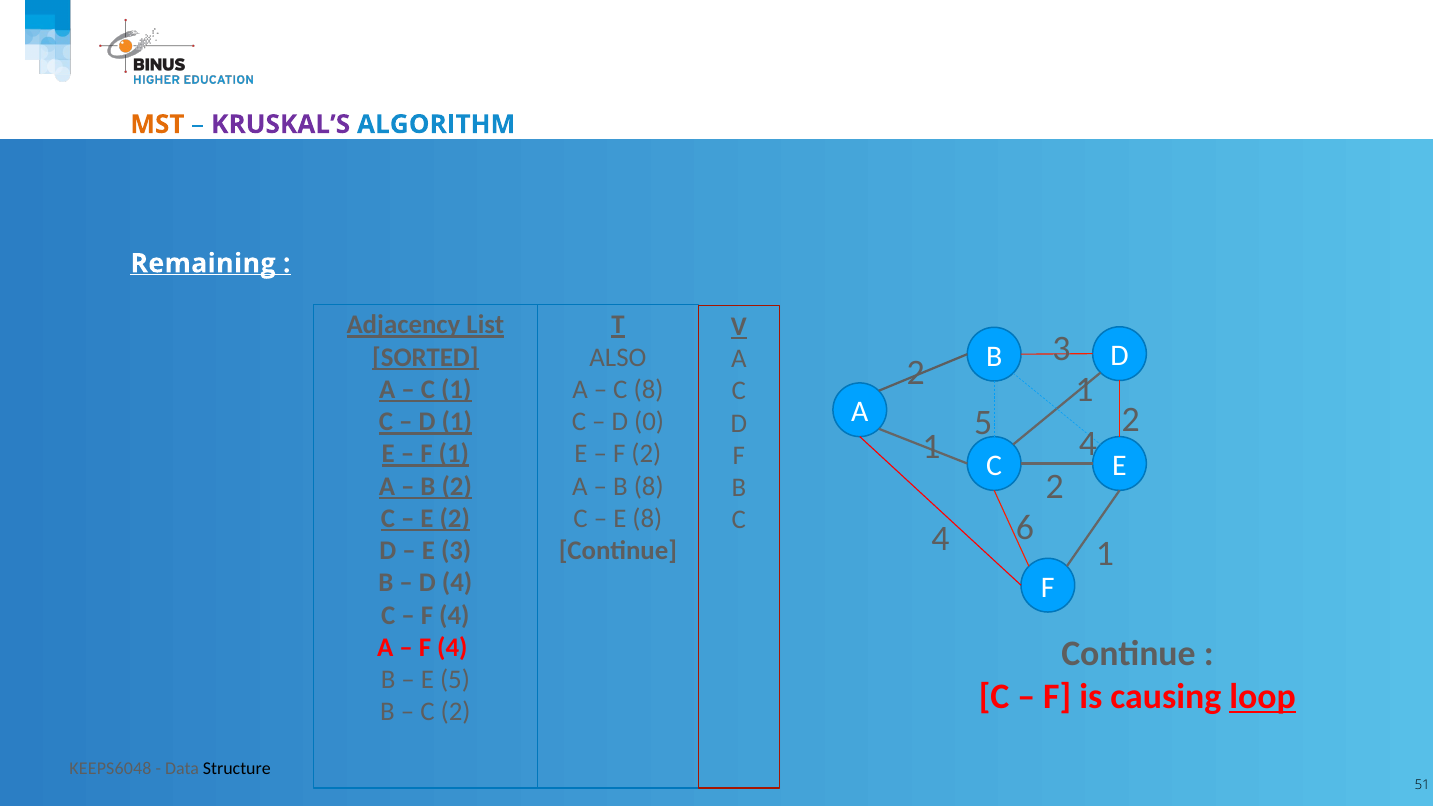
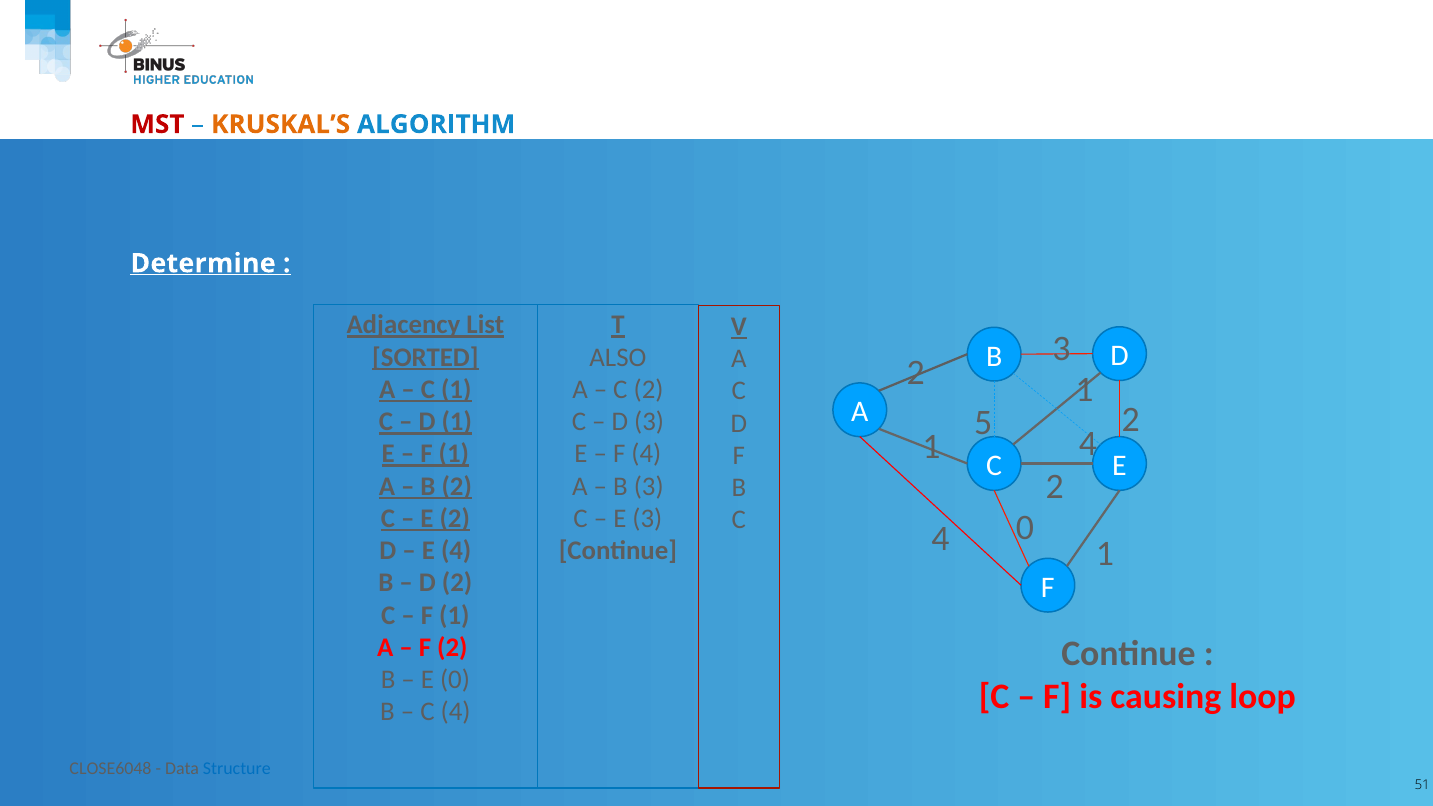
MST colour: orange -> red (157, 124)
KRUSKAL’S colour: purple -> orange (281, 124)
Remaining: Remaining -> Determine (203, 263)
C 8: 8 -> 2 (649, 390)
D 0: 0 -> 3 (649, 422)
2: 2 -> 4 (646, 454)
B 8: 8 -> 3 (649, 486)
E 8: 8 -> 3 (647, 519)
4 6: 6 -> 0 (1025, 528)
E 3: 3 -> 4 (456, 551)
D 4: 4 -> 2 (457, 583)
4: 4 -> 1 (454, 615)
4: 4 -> 2 (452, 648)
E 5: 5 -> 0 (455, 680)
loop underline: present -> none (1263, 697)
C 2: 2 -> 4 (456, 712)
KEEPS6048: KEEPS6048 -> CLOSE6048 (111, 769)
Structure colour: black -> blue (237, 769)
